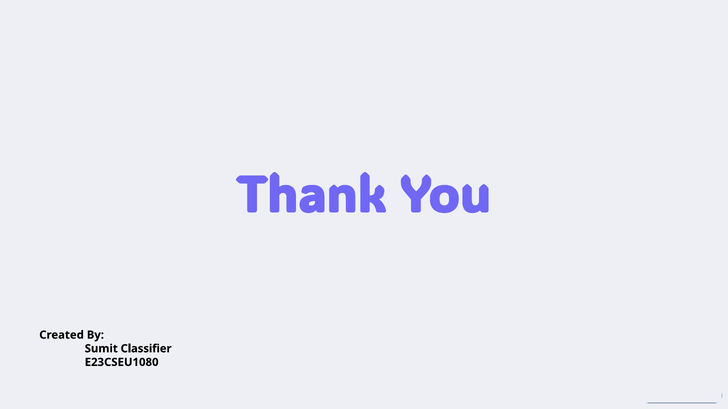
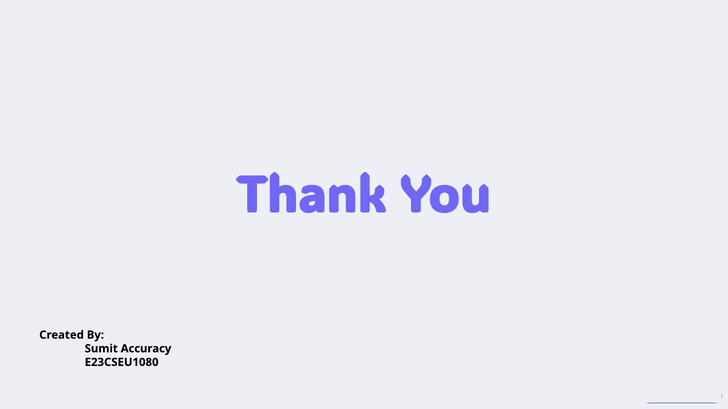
Classifier: Classifier -> Accuracy (146, 349)
